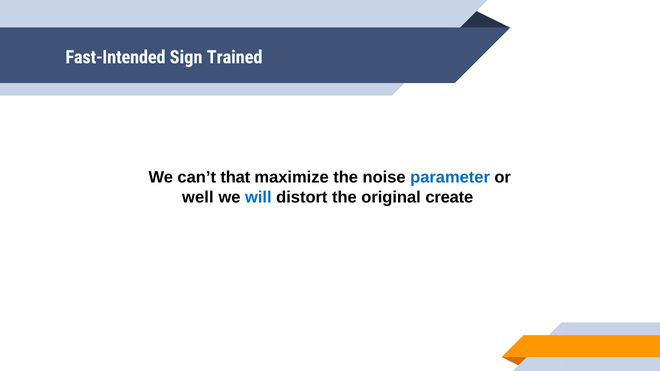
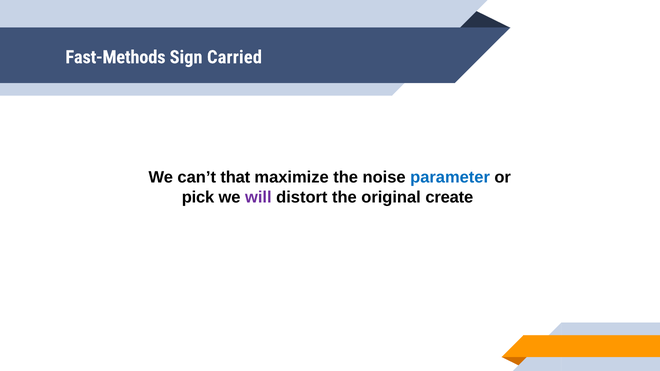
Fast-Intended: Fast-Intended -> Fast-Methods (115, 57)
Trained: Trained -> Carried (234, 57)
well: well -> pick (198, 197)
will colour: blue -> purple (258, 197)
